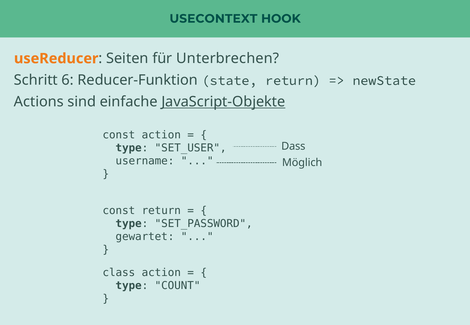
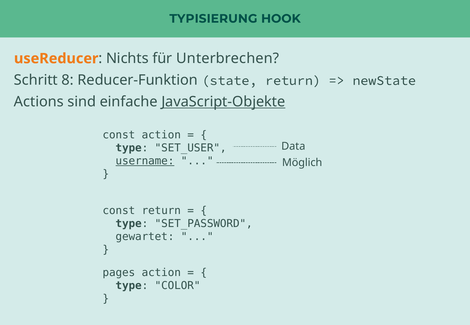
USECONTEXT: USECONTEXT -> TYPISIERUNG (213, 19)
Seiten: Seiten -> Nichts (127, 59)
6: 6 -> 8 (68, 80)
Dass: Dass -> Data (293, 146)
username underline: none -> present (145, 161)
class: class -> pages (119, 273)
COUNT: COUNT -> COLOR (178, 286)
